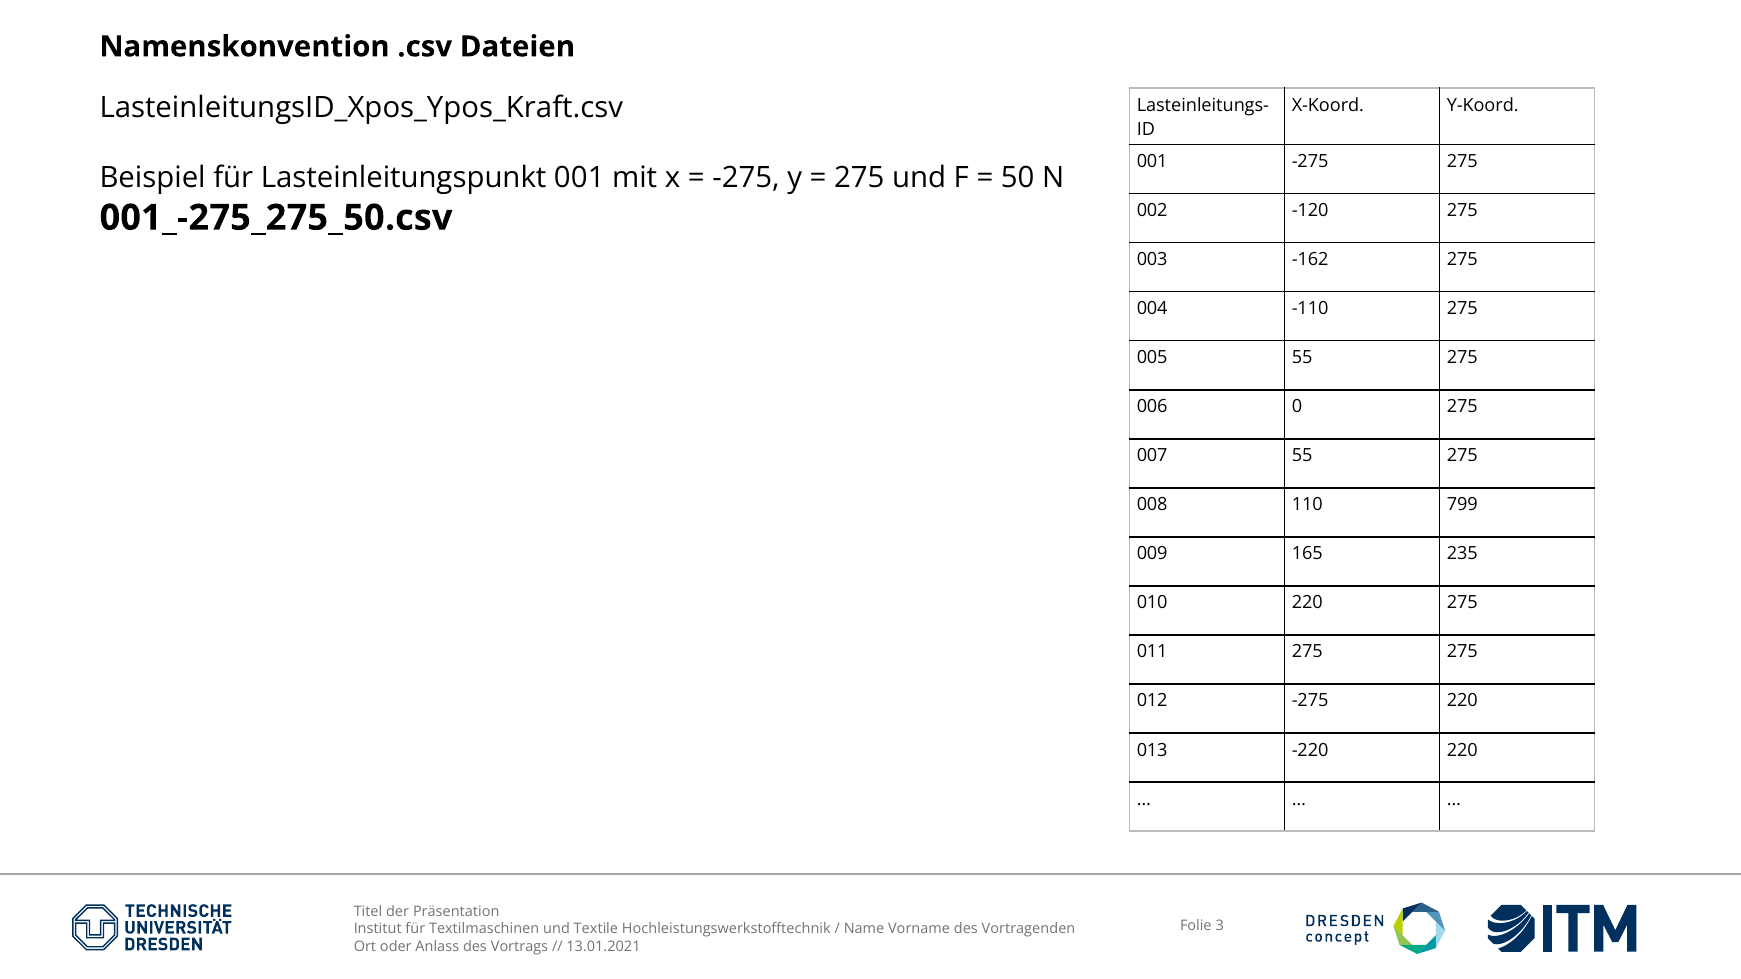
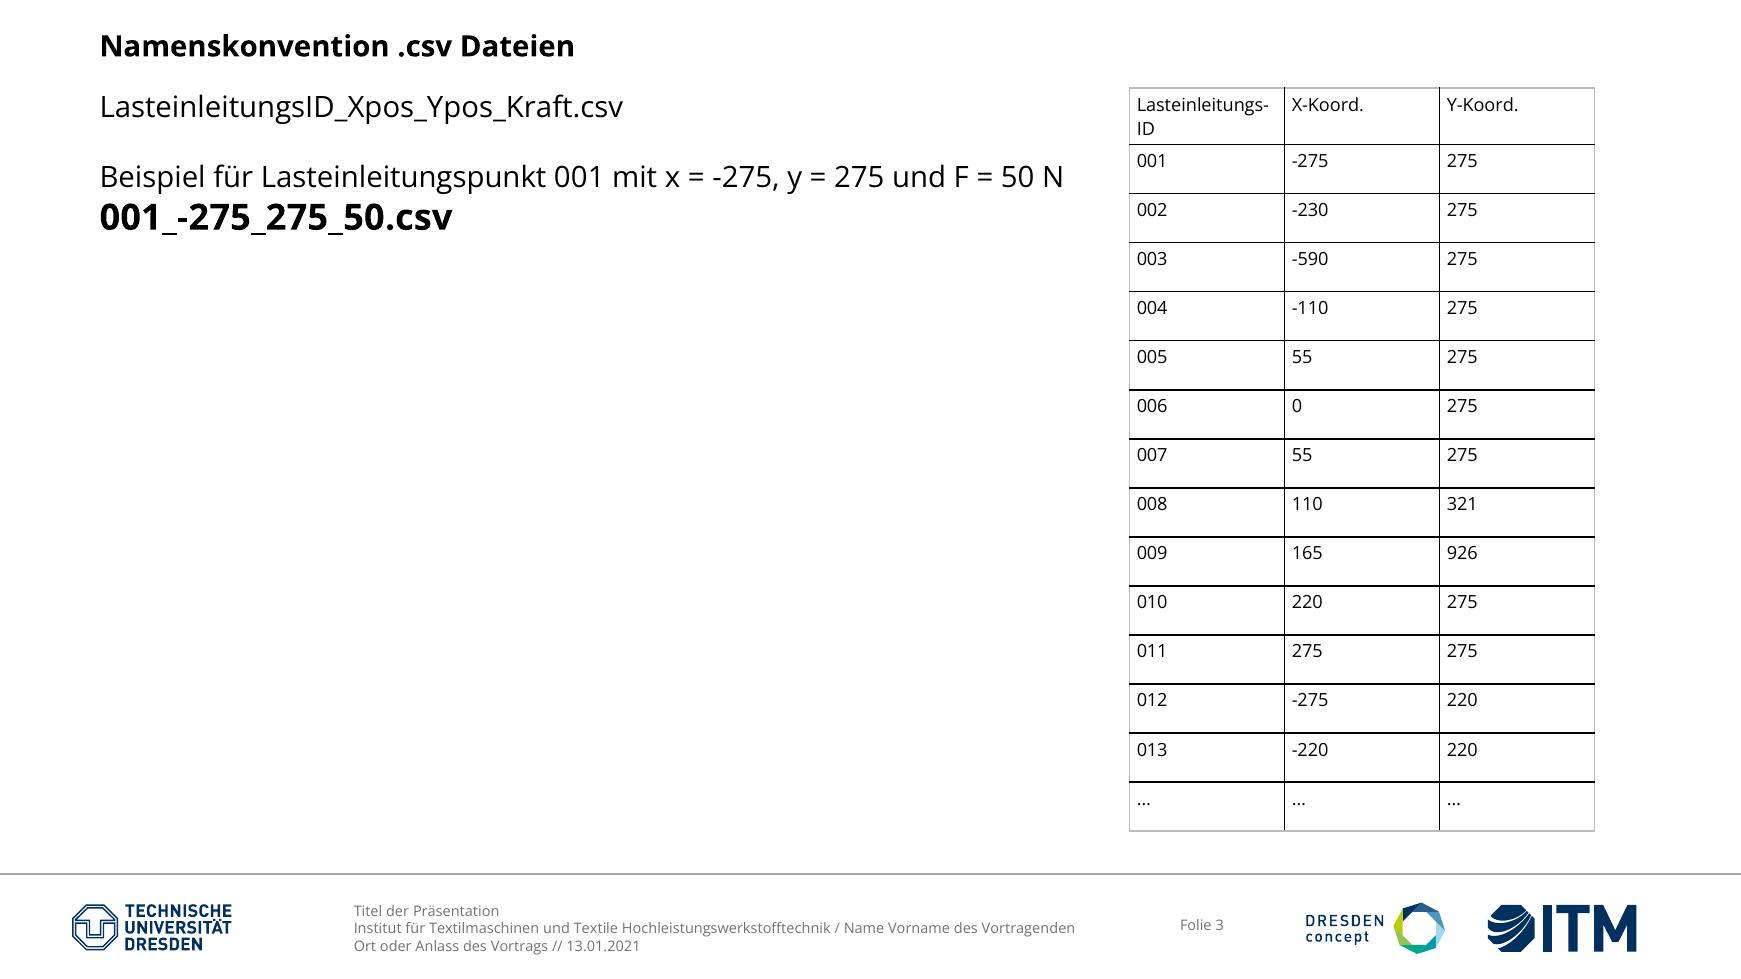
-120: -120 -> -230 (1310, 211)
-162: -162 -> -590 (1310, 260)
799: 799 -> 321 (1462, 505)
235: 235 -> 926 (1462, 554)
